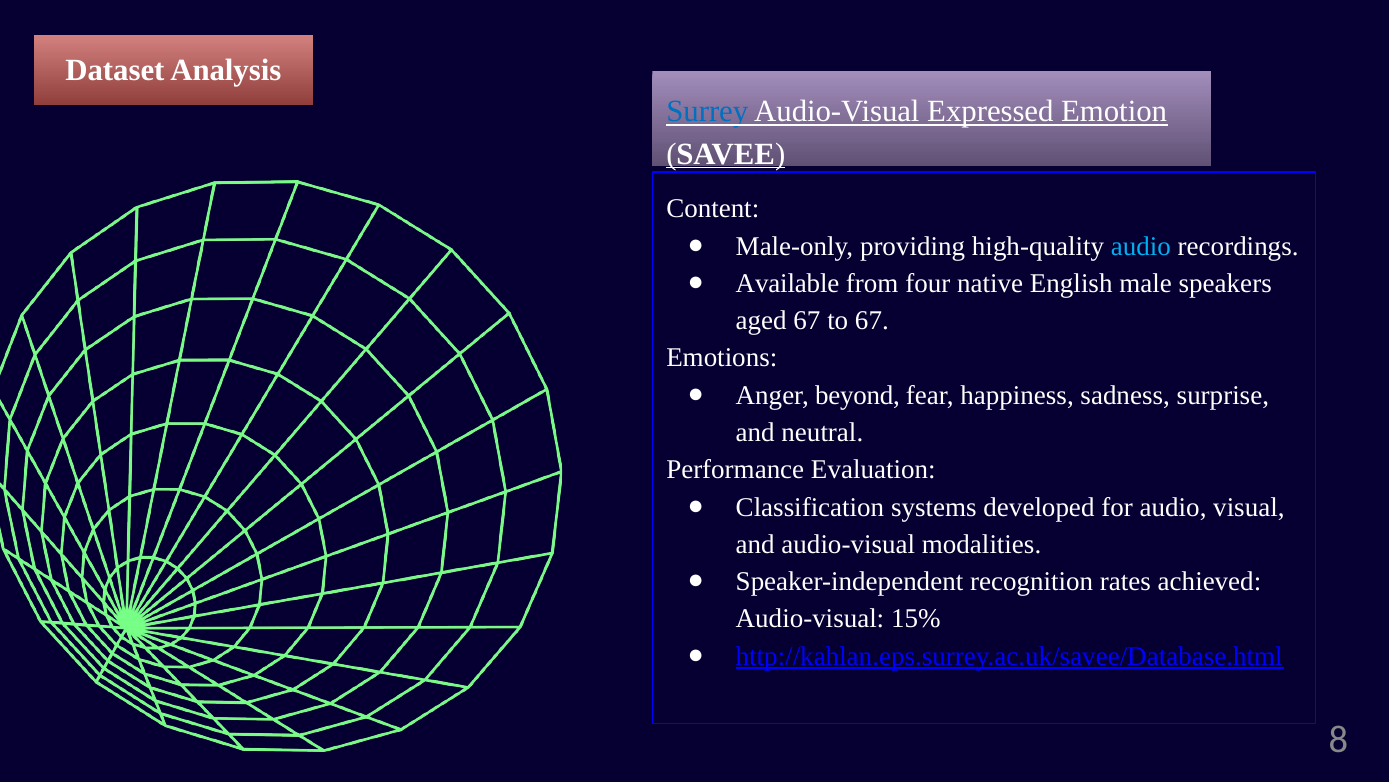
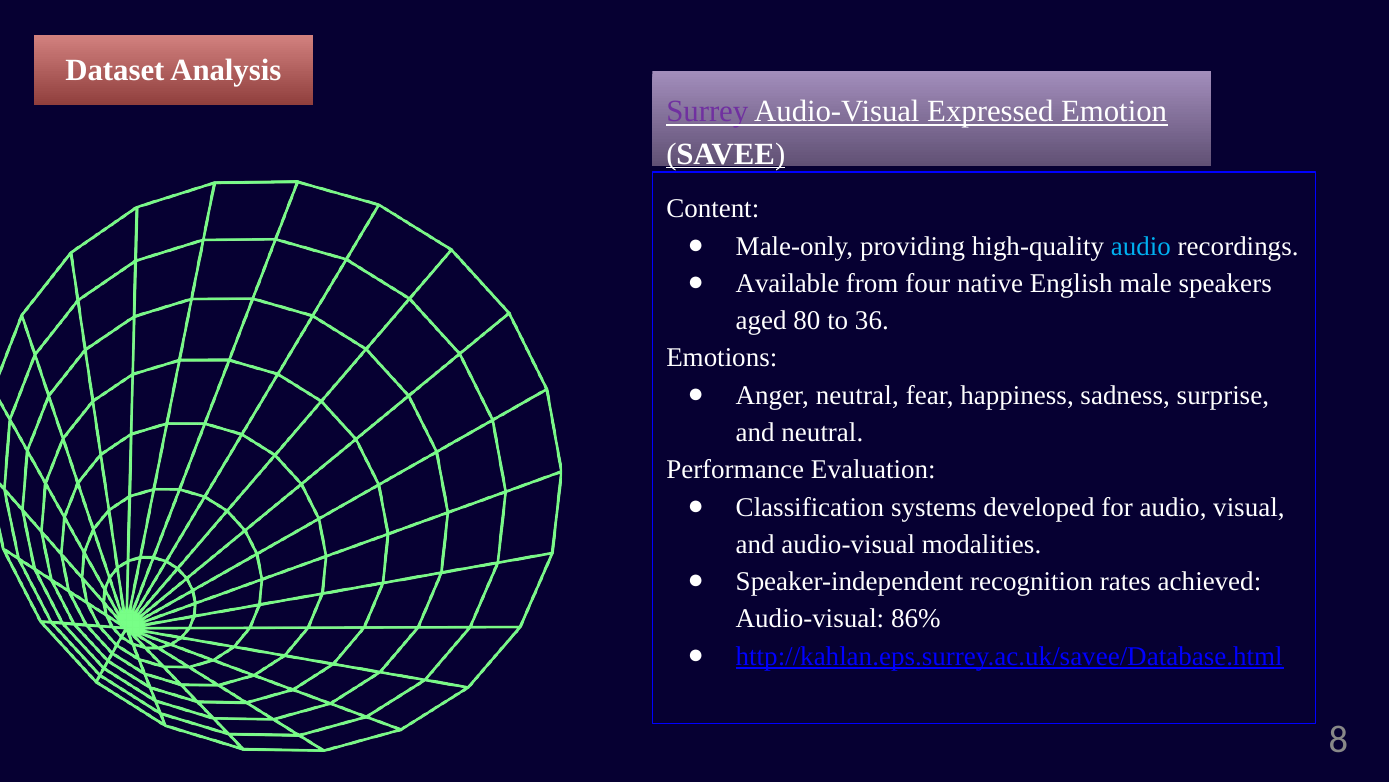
Surrey colour: blue -> purple (707, 111)
aged 67: 67 -> 80 (807, 320)
to 67: 67 -> 36 (872, 320)
Anger beyond: beyond -> neutral (857, 395)
15%: 15% -> 86% (916, 618)
